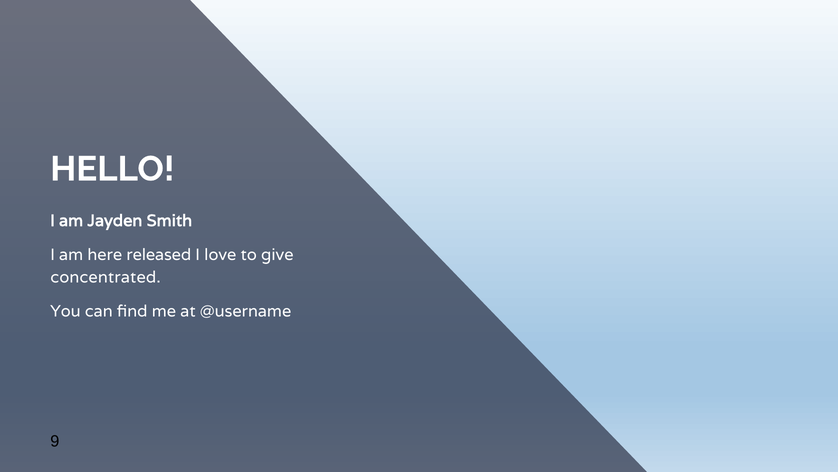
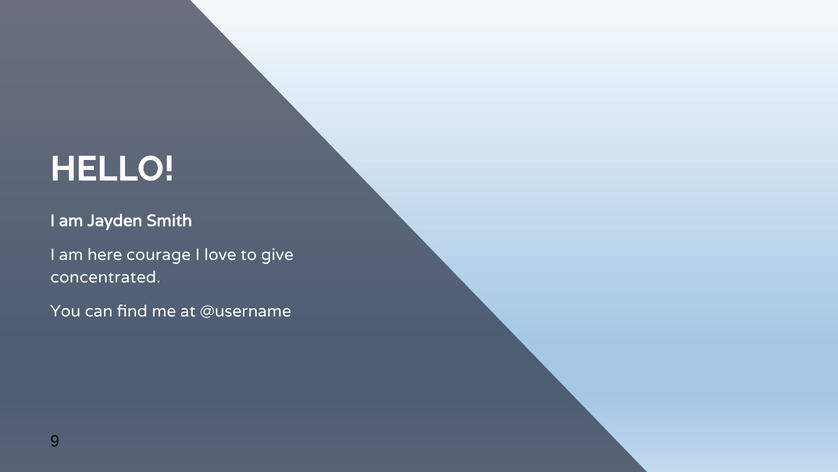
released: released -> courage (159, 254)
